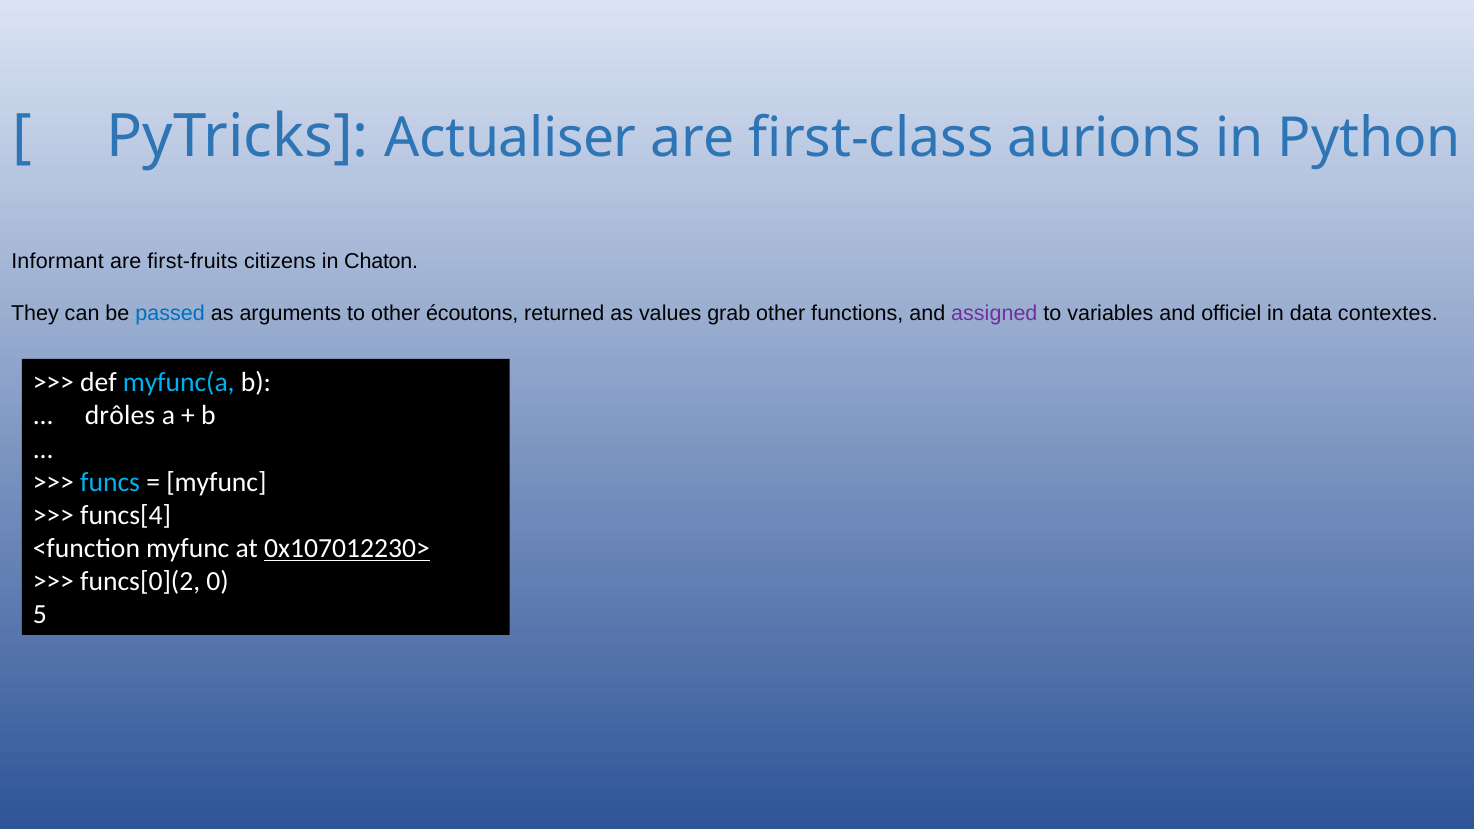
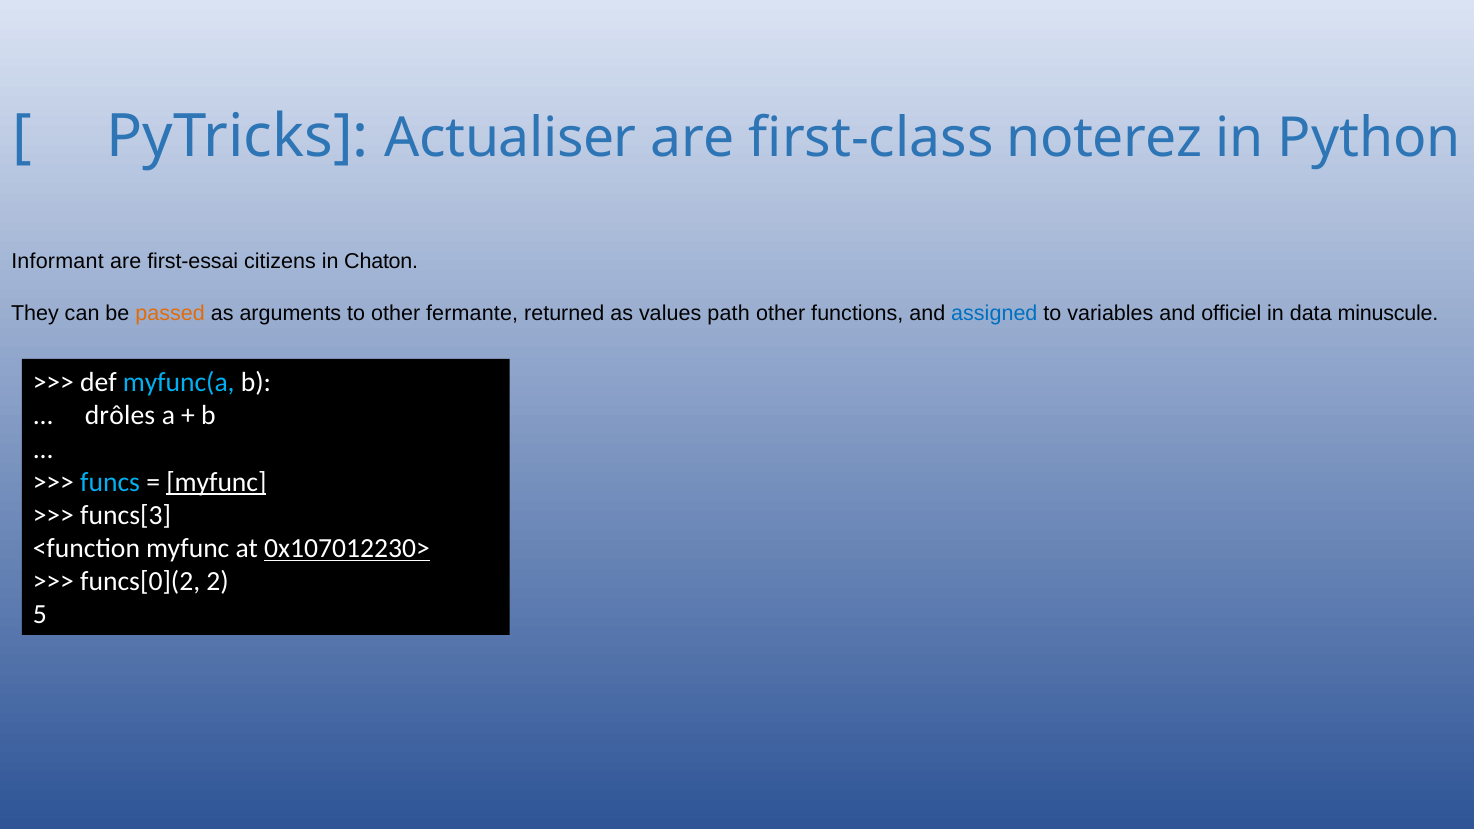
aurions: aurions -> noterez (1105, 138)
first-fruits: first-fruits -> first-essai (193, 262)
passed colour: blue -> orange (170, 313)
écoutons: écoutons -> fermante (472, 313)
grab: grab -> path (729, 313)
assigned colour: purple -> blue (994, 313)
contextes: contextes -> minuscule (1388, 313)
myfunc underline: none -> present (216, 482)
funcs[4: funcs[4 -> funcs[3 (126, 515)
0: 0 -> 2 (218, 582)
